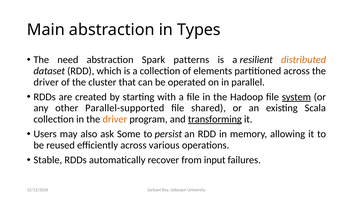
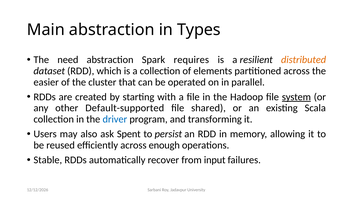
patterns: patterns -> requires (191, 60)
driver: driver -> easier (46, 82)
Parallel-supported: Parallel-supported -> Default-supported (125, 108)
driver colour: orange -> blue (115, 119)
transforming underline: present -> none (215, 119)
Some: Some -> Spent (129, 134)
various: various -> enough (164, 145)
